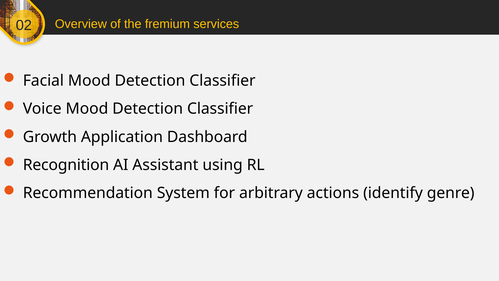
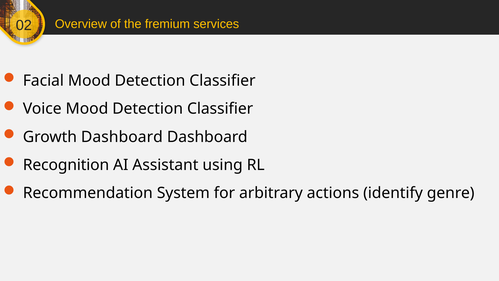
Growth Application: Application -> Dashboard (122, 137)
